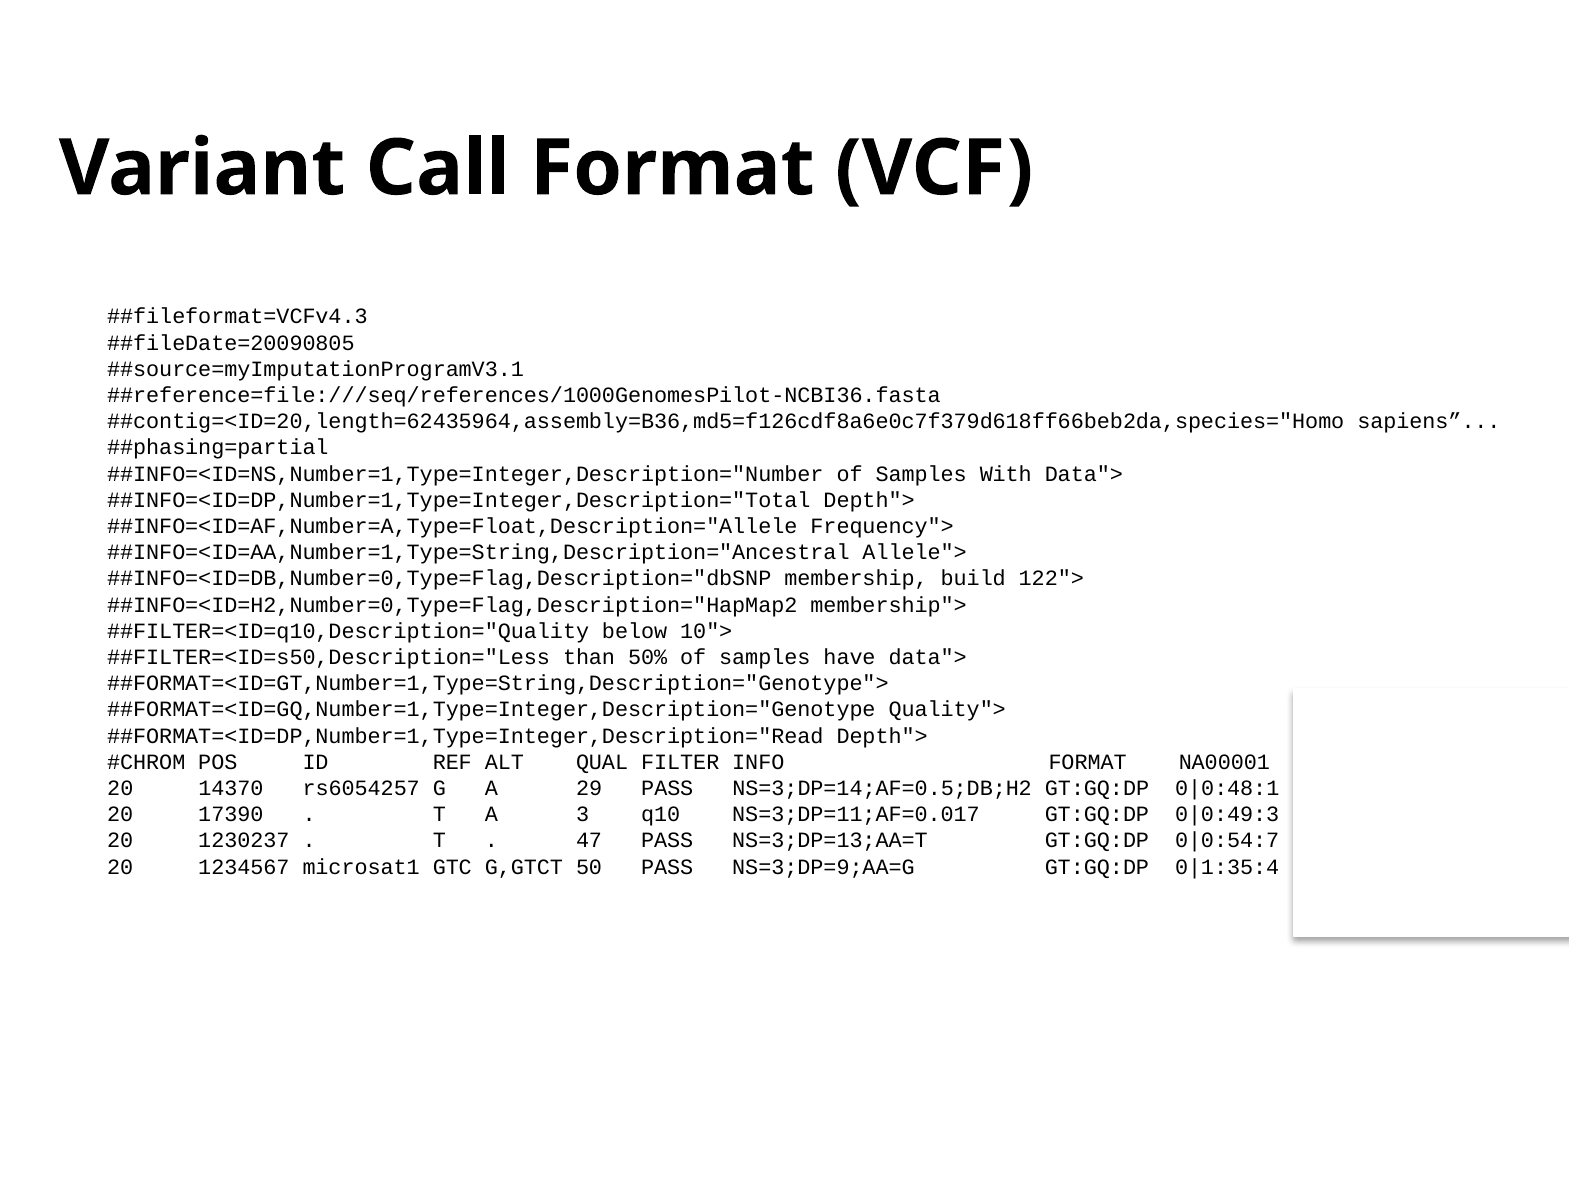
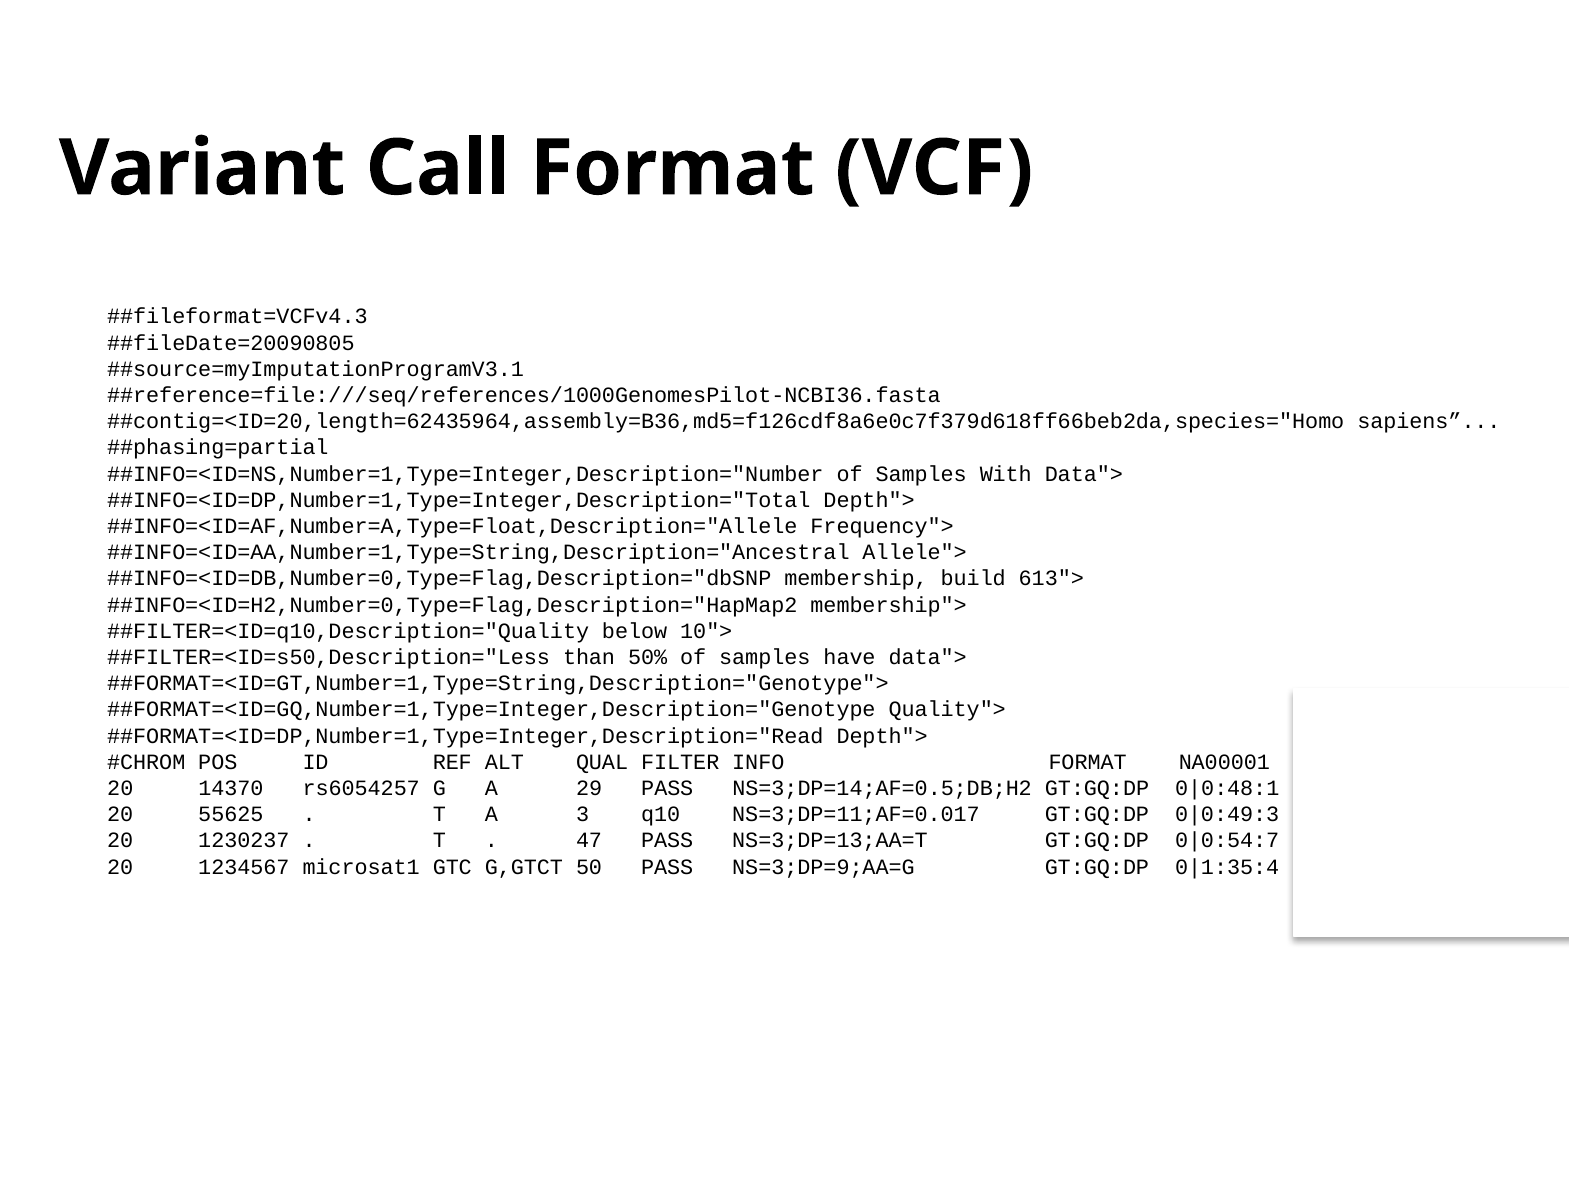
122">: 122"> -> 613"> (1051, 579)
17390: 17390 -> 55625 (231, 814)
